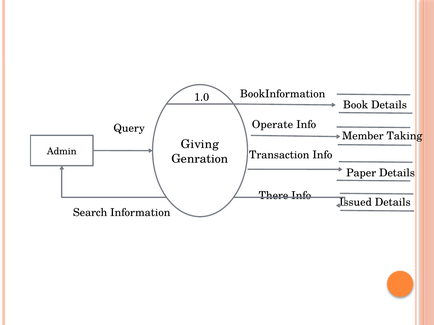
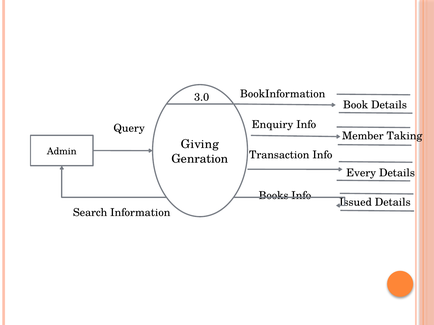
1.0: 1.0 -> 3.0 (202, 98)
Operate: Operate -> Enquiry (273, 125)
Paper: Paper -> Every (361, 173)
There: There -> Books (274, 196)
